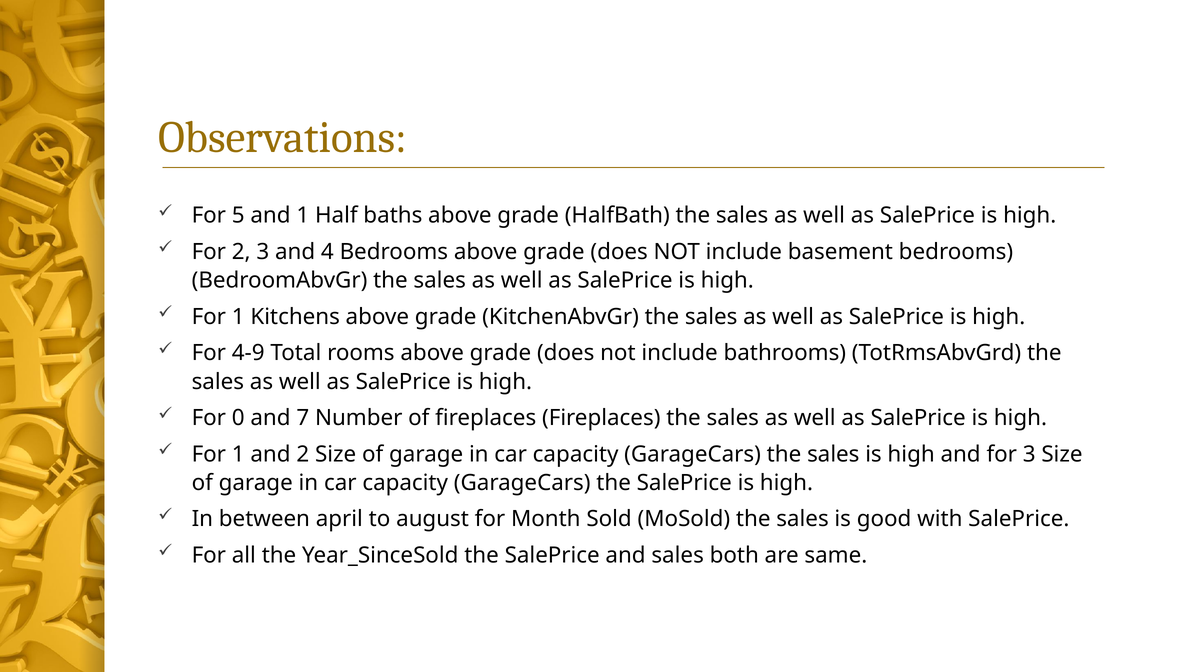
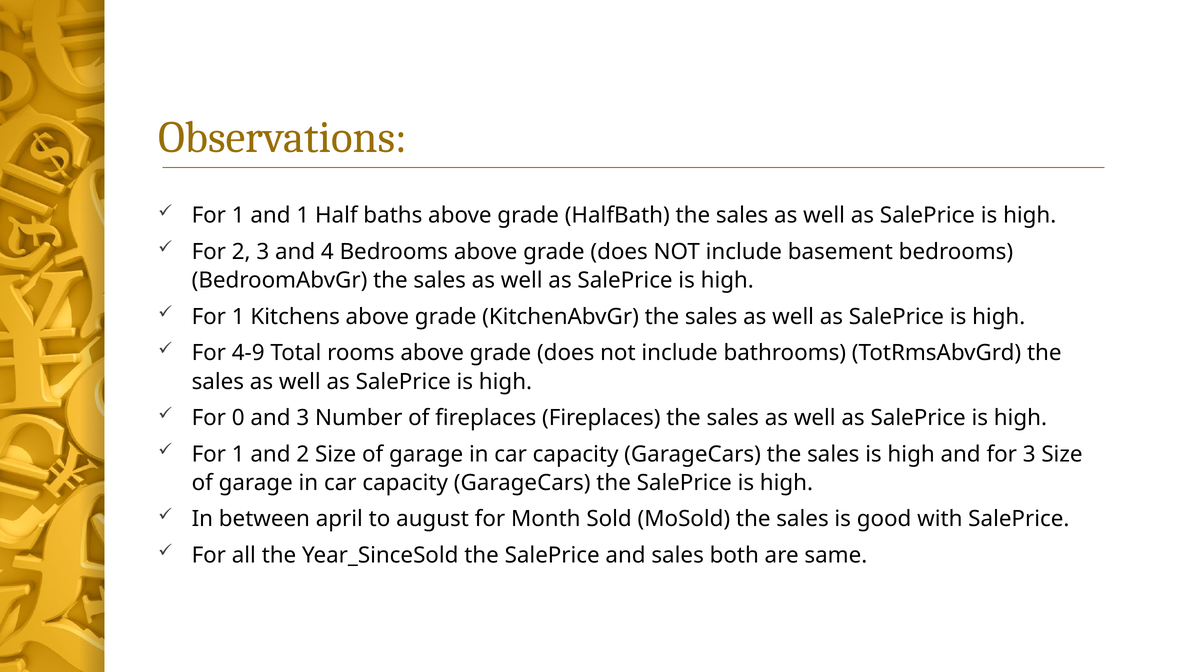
5: 5 -> 1 (238, 215)
and 7: 7 -> 3 (303, 418)
